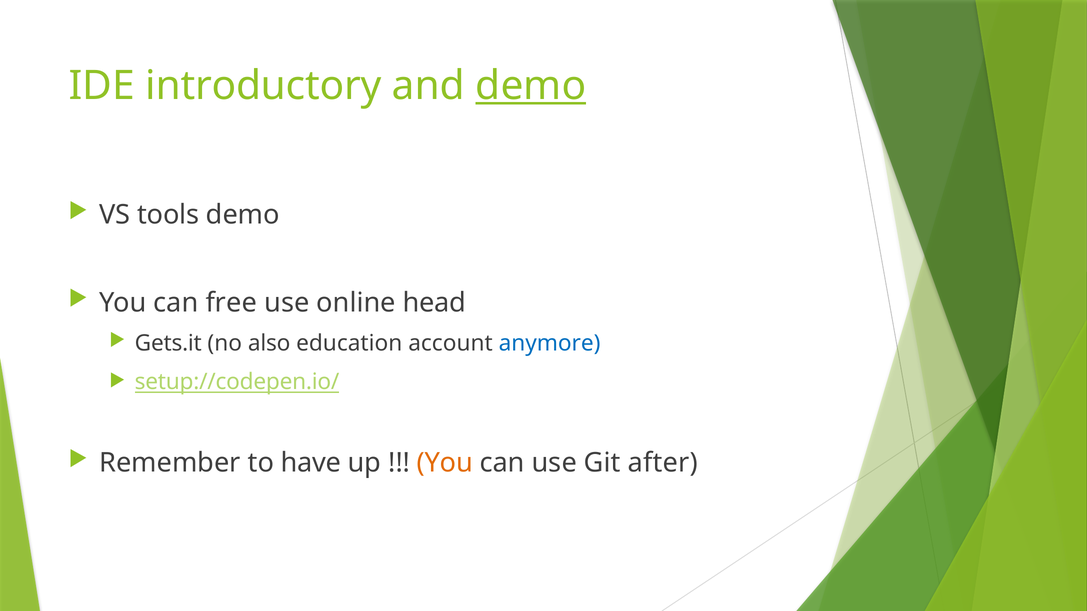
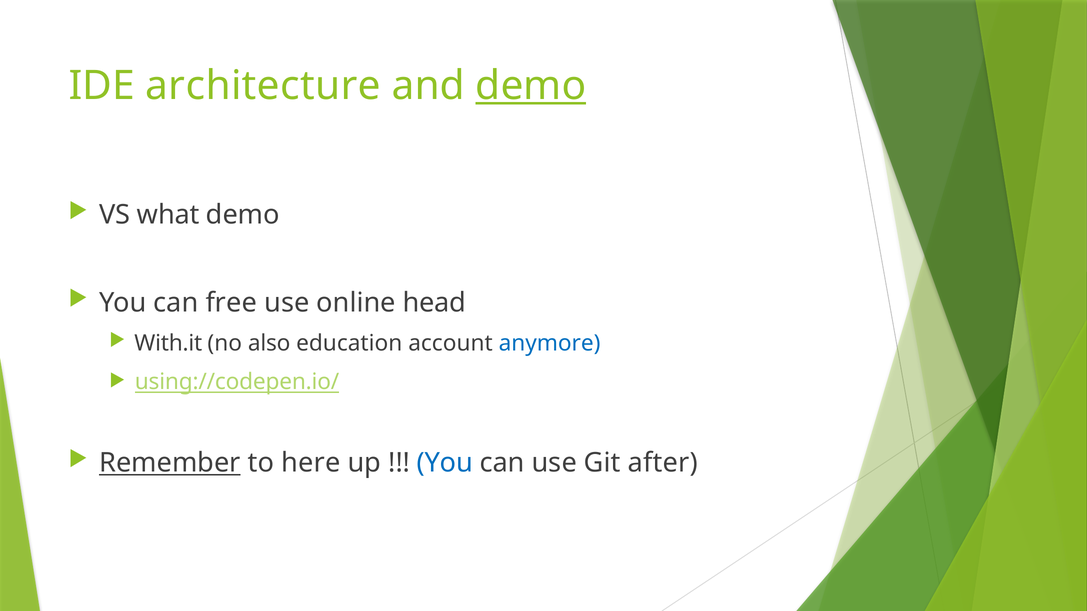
introductory: introductory -> architecture (263, 86)
tools: tools -> what (168, 215)
Gets.it: Gets.it -> With.it (168, 344)
setup://codepen.io/: setup://codepen.io/ -> using://codepen.io/ (237, 382)
Remember underline: none -> present (170, 463)
have: have -> here (311, 463)
You colour: orange -> blue (445, 463)
